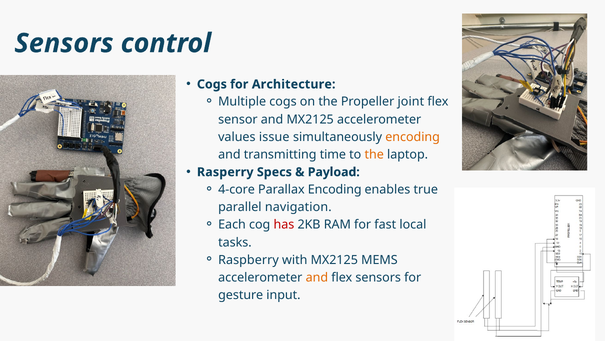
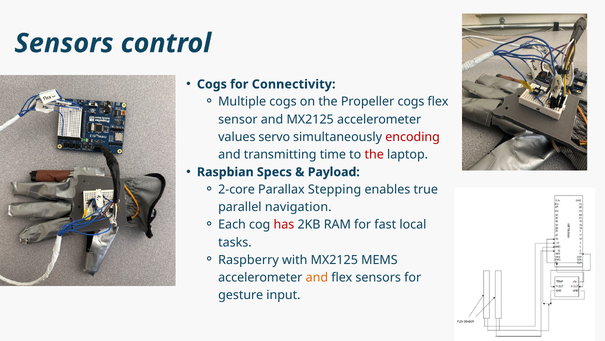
Architecture: Architecture -> Connectivity (294, 84)
Propeller joint: joint -> cogs (411, 102)
issue: issue -> servo (274, 137)
encoding colour: orange -> red (413, 137)
the colour: orange -> red (374, 154)
Rasperry: Rasperry -> Raspbian (225, 172)
4-core: 4-core -> 2-core (237, 189)
Parallax Encoding: Encoding -> Stepping (335, 189)
